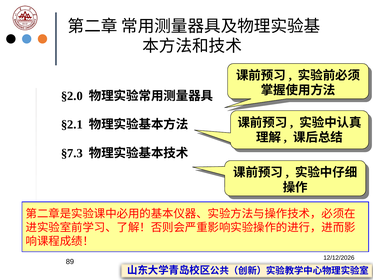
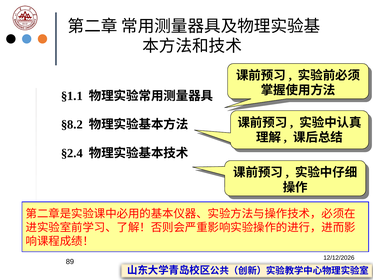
§2.0: §2.0 -> §1.1 (72, 96)
§2.1: §2.1 -> §8.2 (72, 124)
§7.3: §7.3 -> §2.4 (72, 153)
